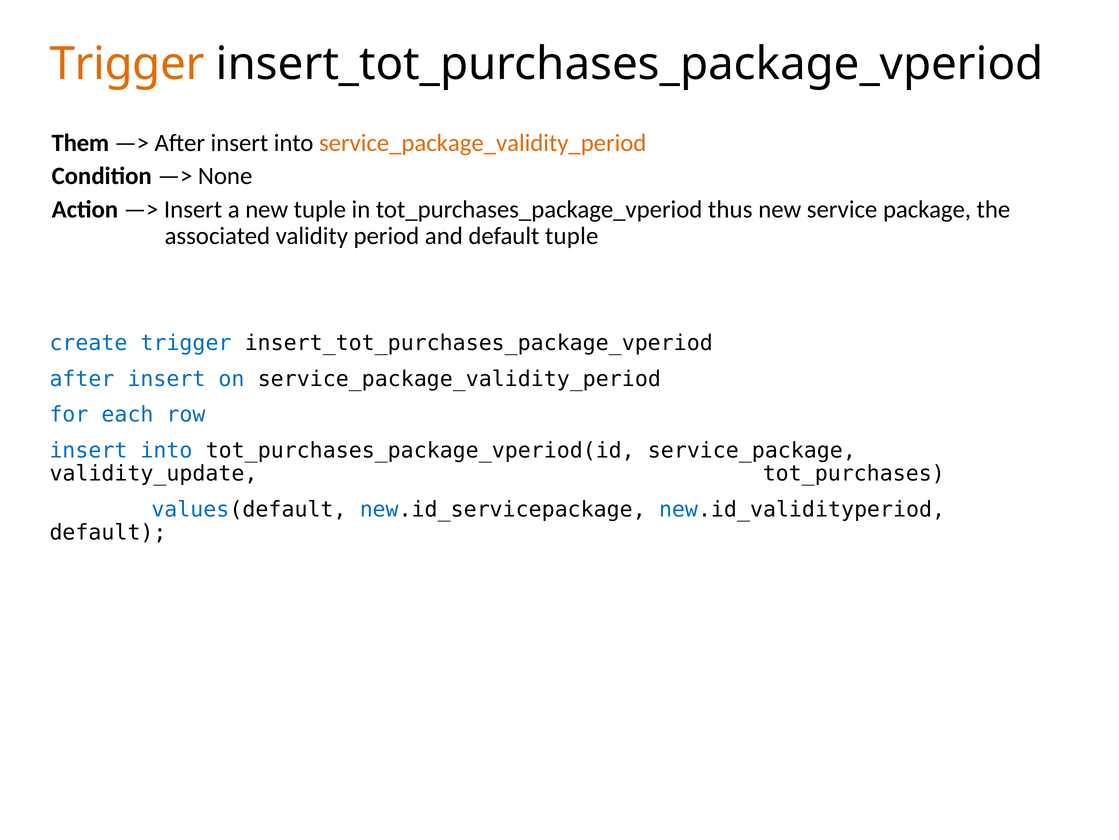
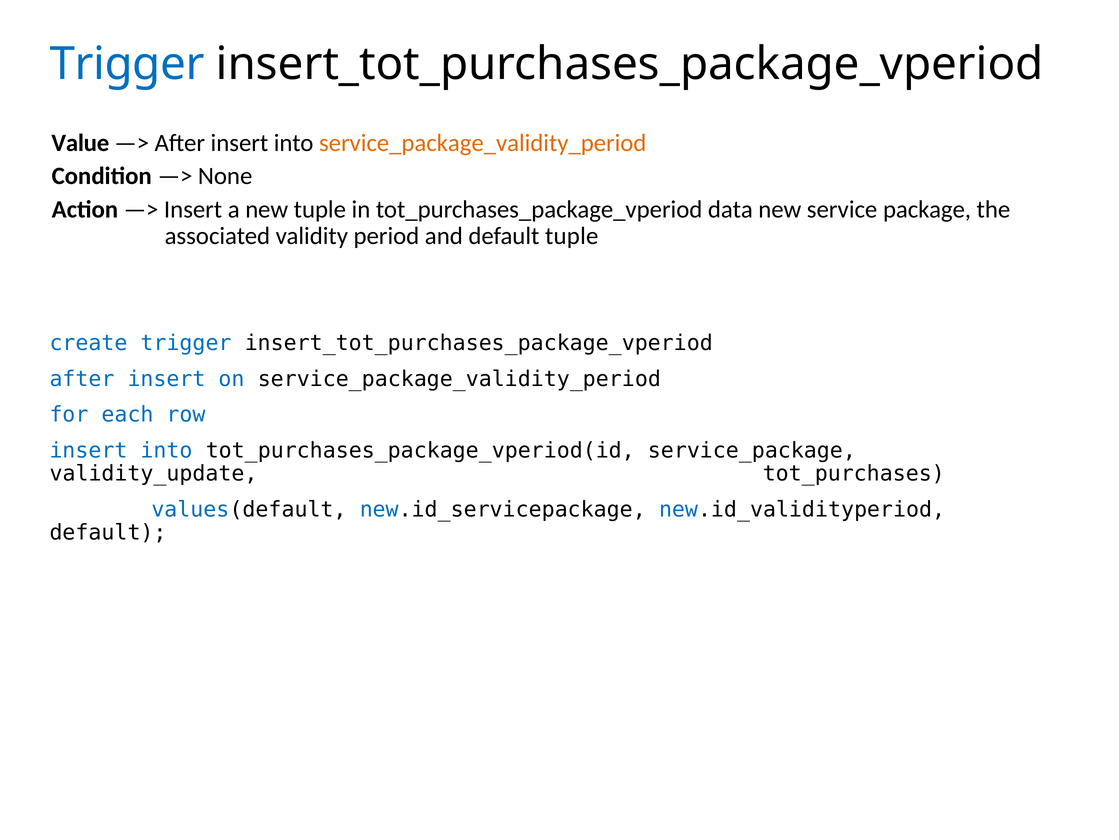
Trigger colour: orange -> blue (127, 64)
Them: Them -> Value (80, 143)
thus: thus -> data (730, 209)
